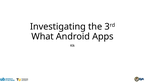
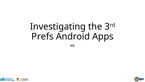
What: What -> Prefs (42, 36)
